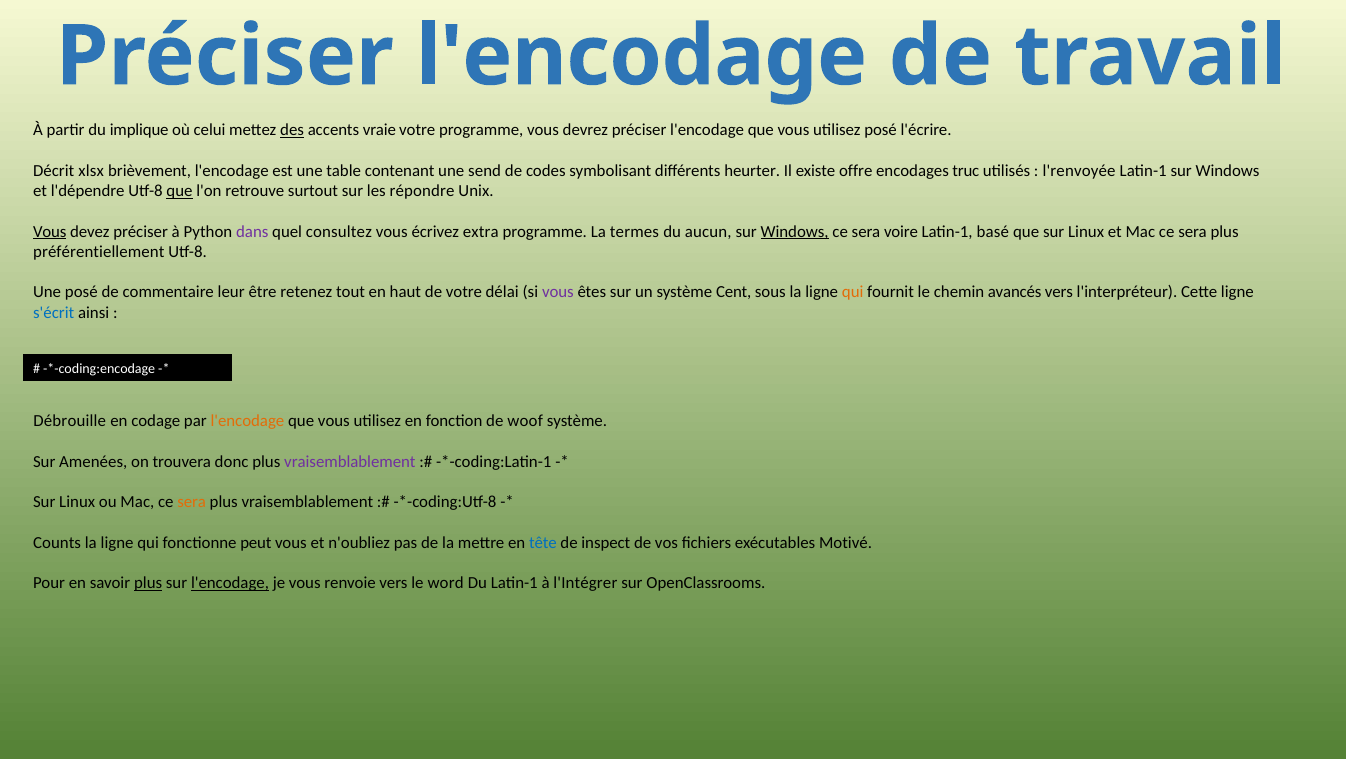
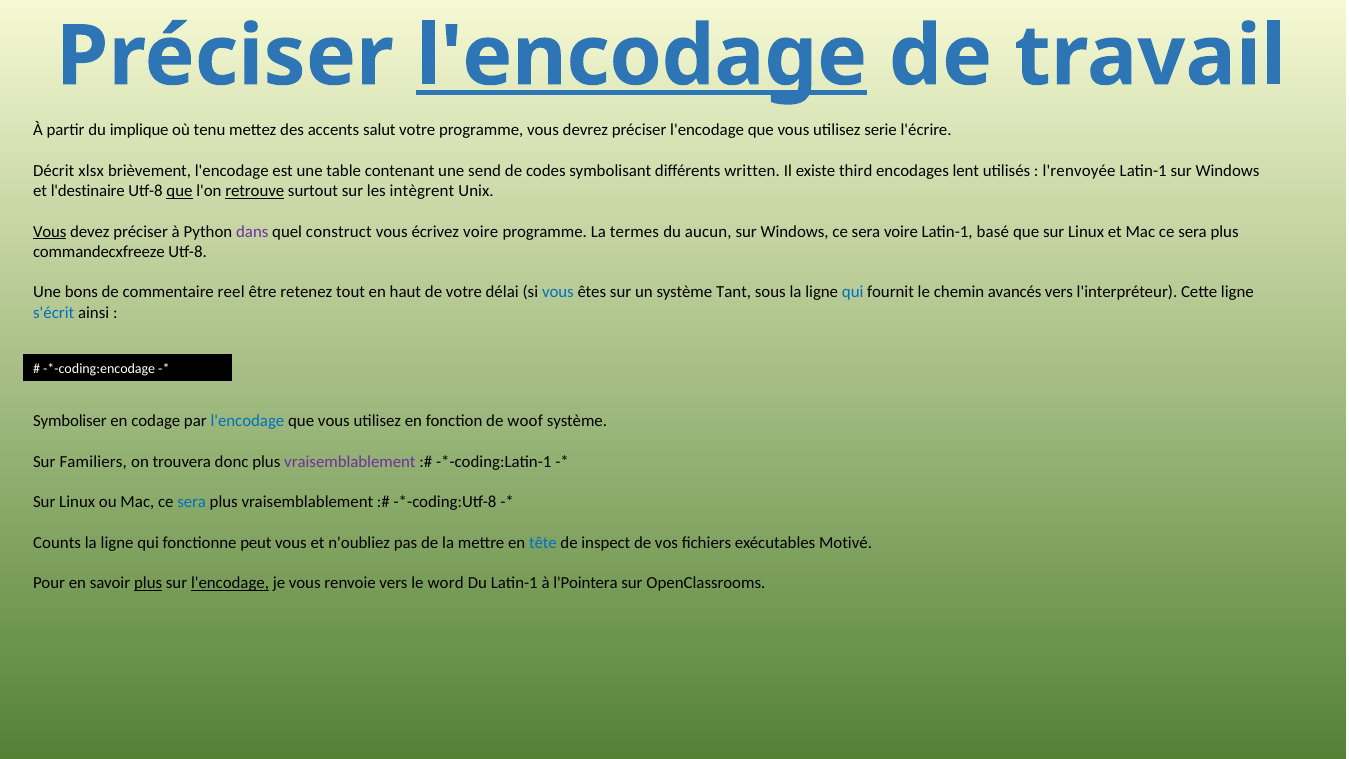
l'encodage underline: none -> present (641, 57)
celui: celui -> tenu (210, 130)
des underline: present -> none (292, 130)
vraie: vraie -> salut (379, 130)
utilisez posé: posé -> serie (881, 130)
heurter: heurter -> written (752, 171)
offre: offre -> third (856, 171)
truc: truc -> lent (966, 171)
l'dépendre: l'dépendre -> l'destinaire (88, 191)
retrouve underline: none -> present (255, 191)
répondre: répondre -> intègrent (422, 191)
consultez: consultez -> construct (339, 232)
écrivez extra: extra -> voire (481, 232)
Windows underline: present -> none (795, 232)
préférentiellement: préférentiellement -> commandecxfreeze (99, 252)
Une posé: posé -> bons (81, 292)
leur: leur -> reel (231, 292)
vous colour: purple -> blue (558, 292)
Cent: Cent -> Tant (734, 292)
qui colour: orange -> blue (853, 292)
Débrouille: Débrouille -> Symboliser (70, 421)
l'encodage colour: orange -> blue (247, 421)
Amenées: Amenées -> Familiers (93, 462)
sera colour: orange -> blue (192, 502)
l'Intégrer: l'Intégrer -> l'Pointera (586, 583)
